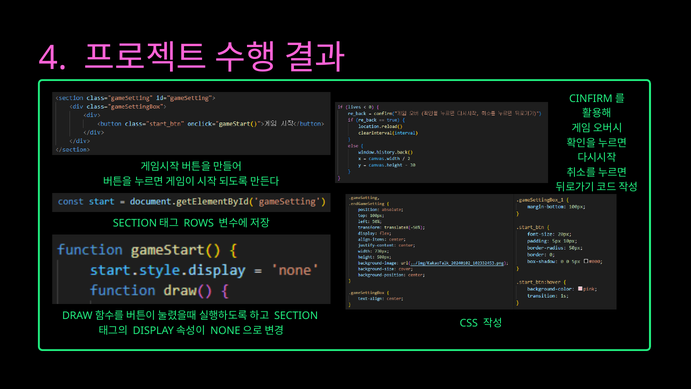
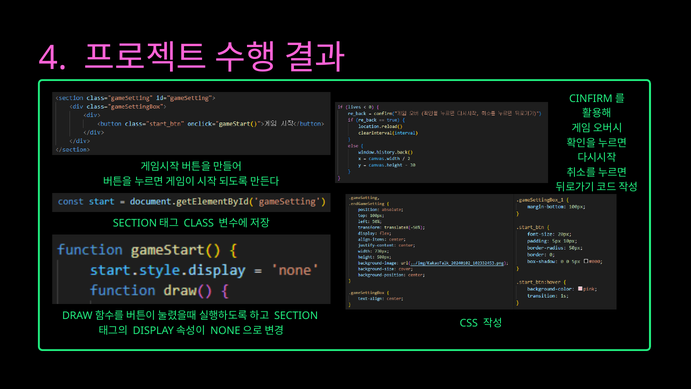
ROWS: ROWS -> CLASS (199, 223)
